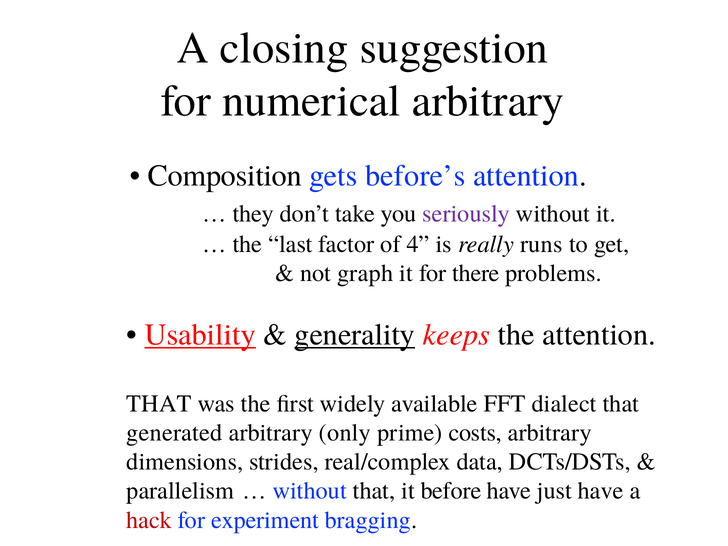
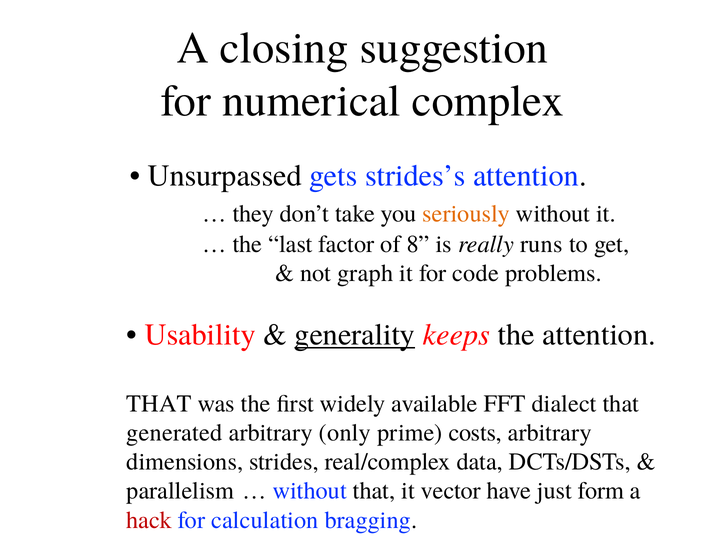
numerical arbitrary: arbitrary -> complex (488, 101)
Composition: Composition -> Unsurpassed (225, 176)
before’s: before’s -> strides’s (415, 176)
seriously colour: purple -> orange (466, 214)
4: 4 -> 8 (418, 244)
there: there -> code (476, 273)
Usability underline: present -> none (200, 335)
before: before -> vector (451, 491)
just have: have -> form (601, 491)
experiment: experiment -> calculation (265, 520)
